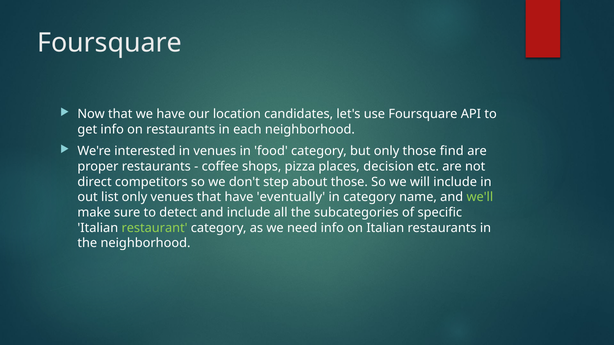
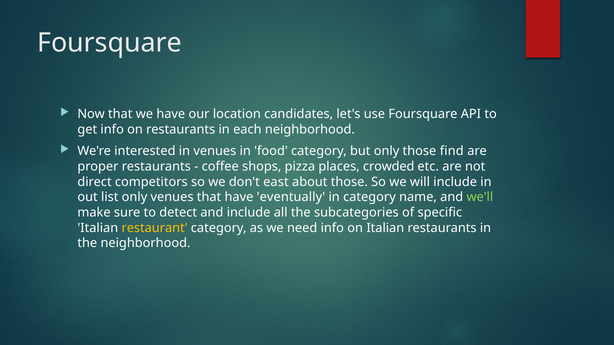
decision: decision -> crowded (389, 167)
step: step -> east (276, 182)
restaurant colour: light green -> yellow (155, 228)
